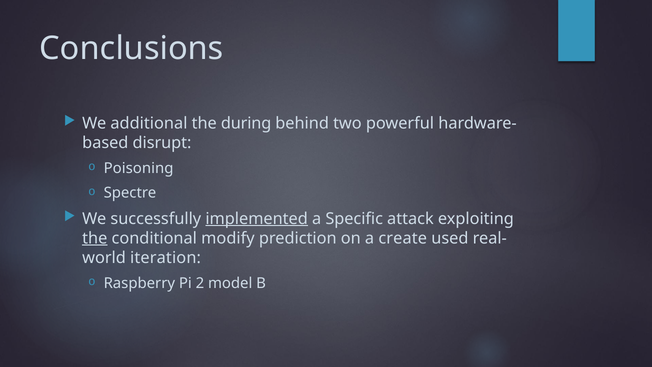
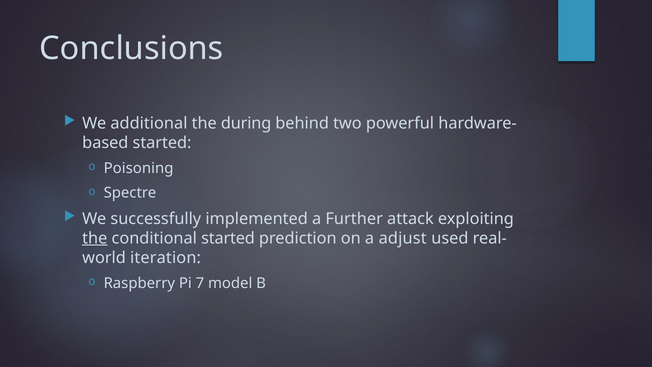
disrupt: disrupt -> started (162, 143)
implemented underline: present -> none (257, 218)
Specific: Specific -> Further (354, 218)
conditional modify: modify -> started (228, 238)
create: create -> adjust (403, 238)
2: 2 -> 7 (200, 283)
